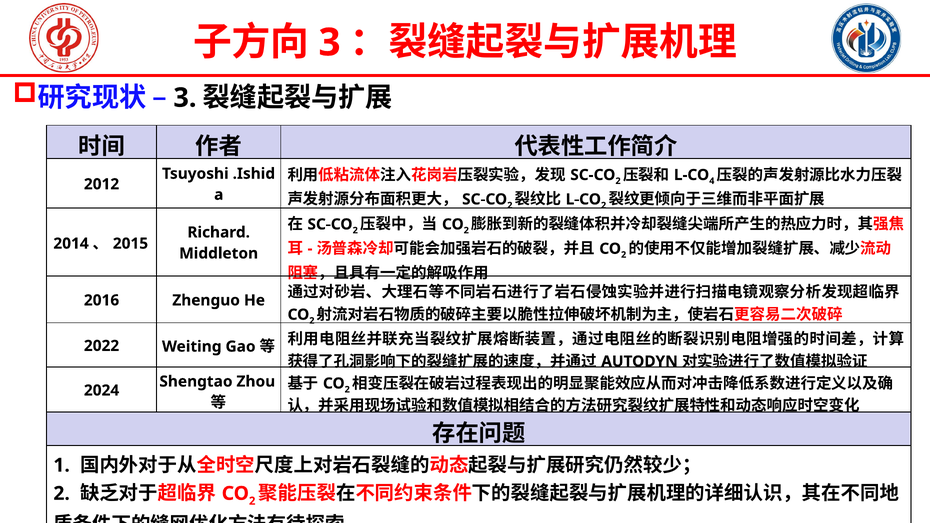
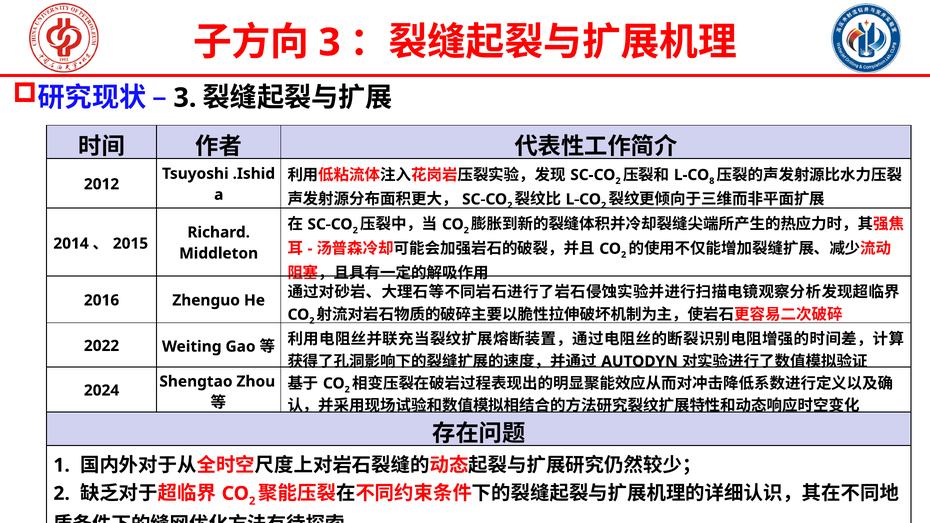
4: 4 -> 8 (712, 181)
